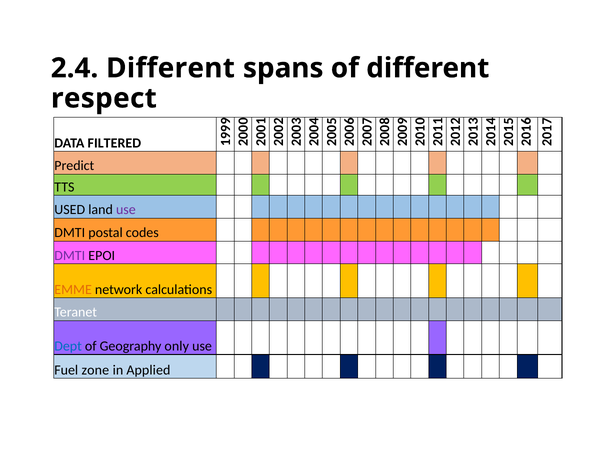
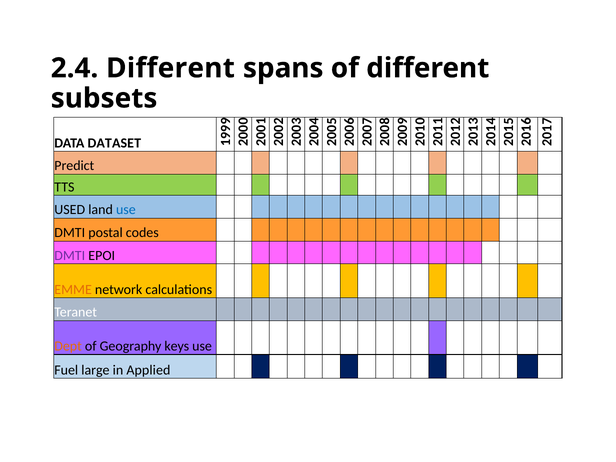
respect: respect -> subsets (104, 98)
FILTERED: FILTERED -> DATASET (114, 143)
use colour: purple -> blue (126, 210)
Dept colour: blue -> orange (68, 346)
only: only -> keys (177, 346)
zone: zone -> large (95, 370)
